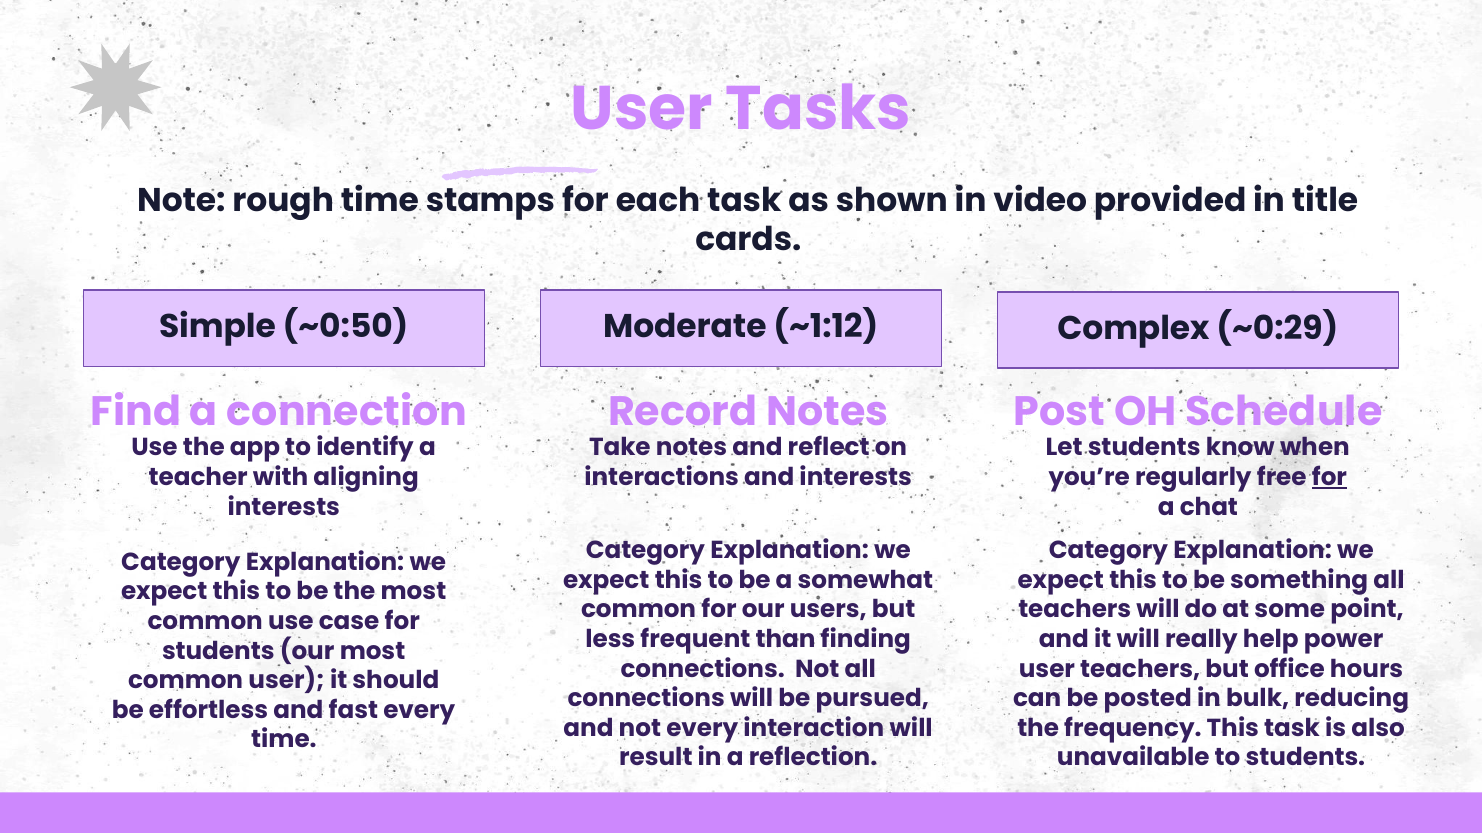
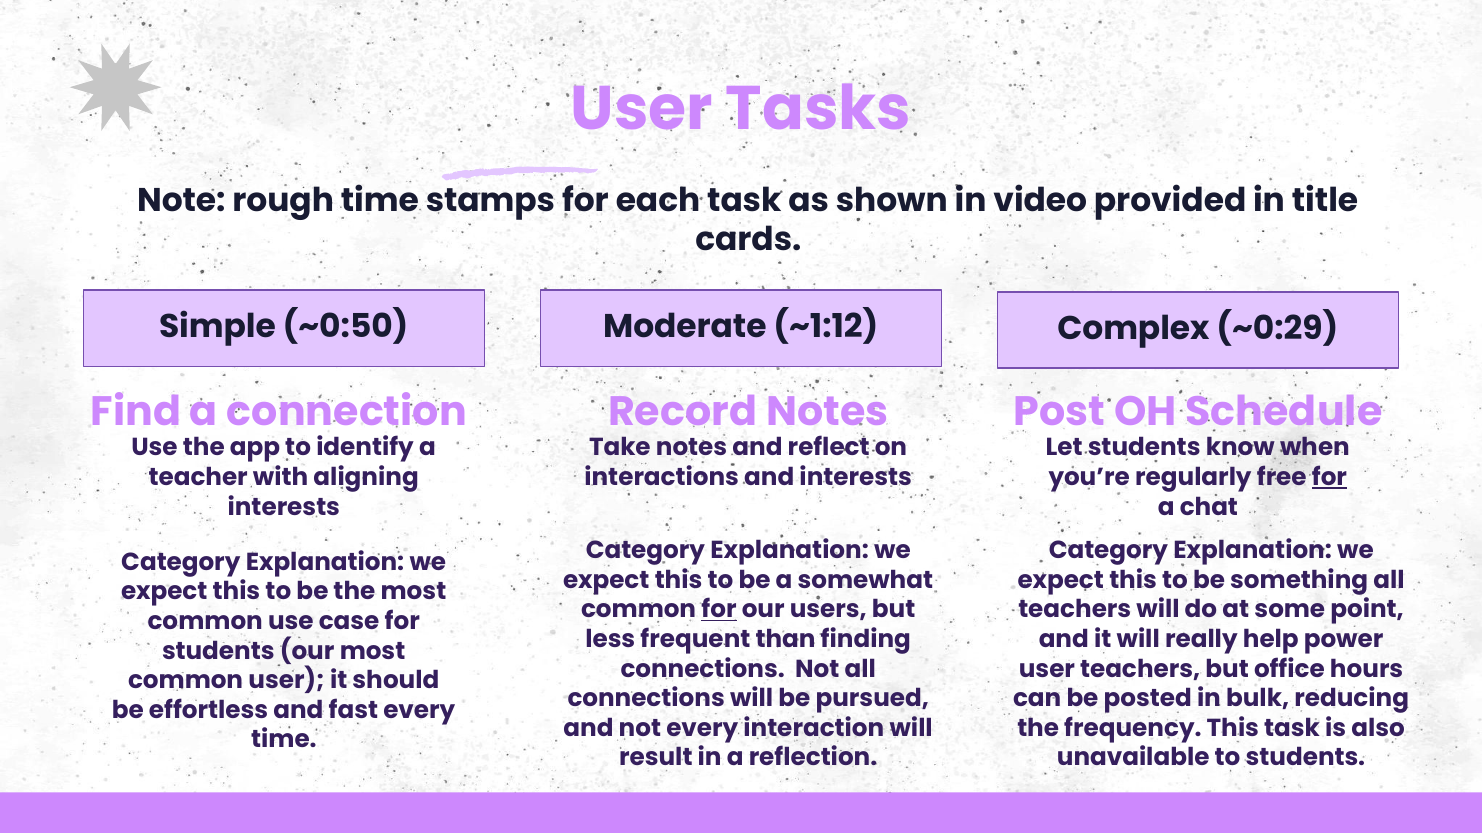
for underline: none -> present (719, 610)
